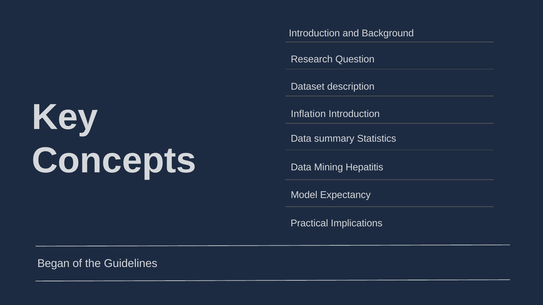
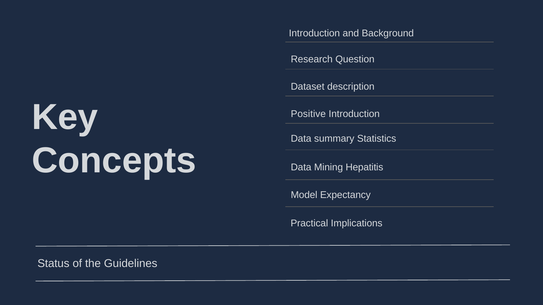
Inflation: Inflation -> Positive (308, 114)
Began: Began -> Status (53, 264)
